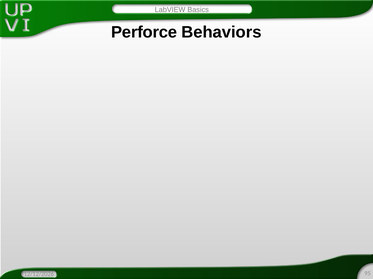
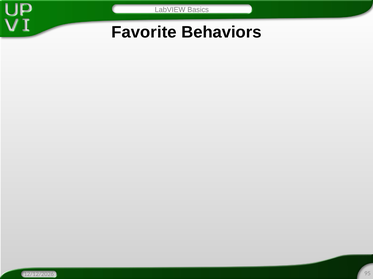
Perforce: Perforce -> Favorite (144, 32)
